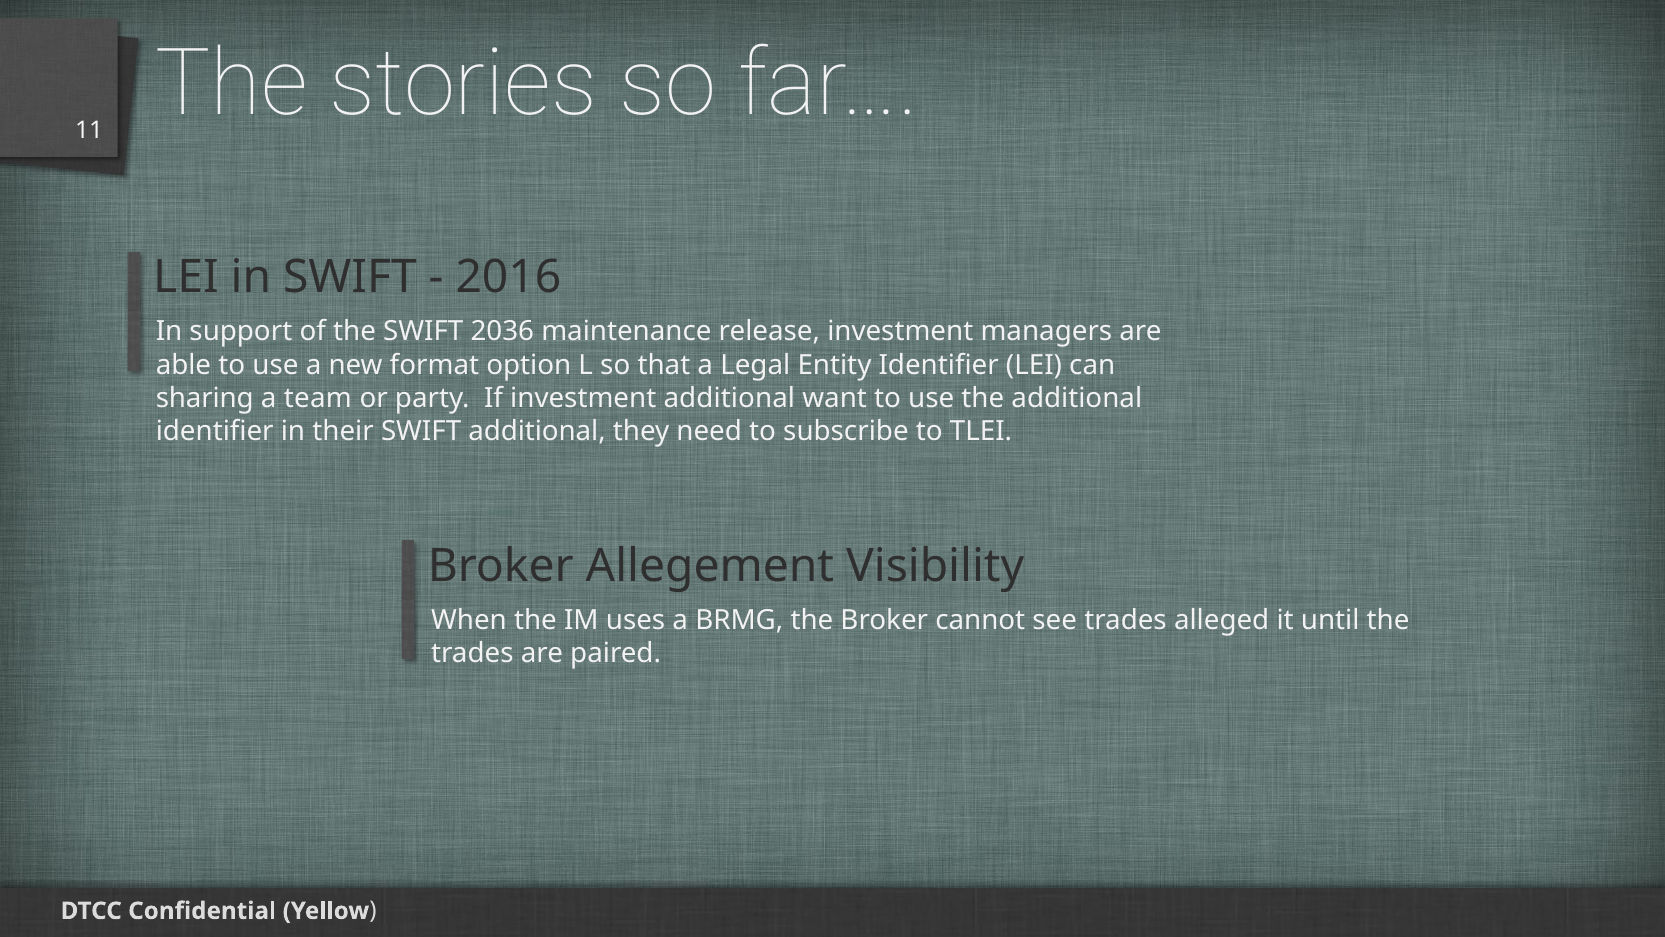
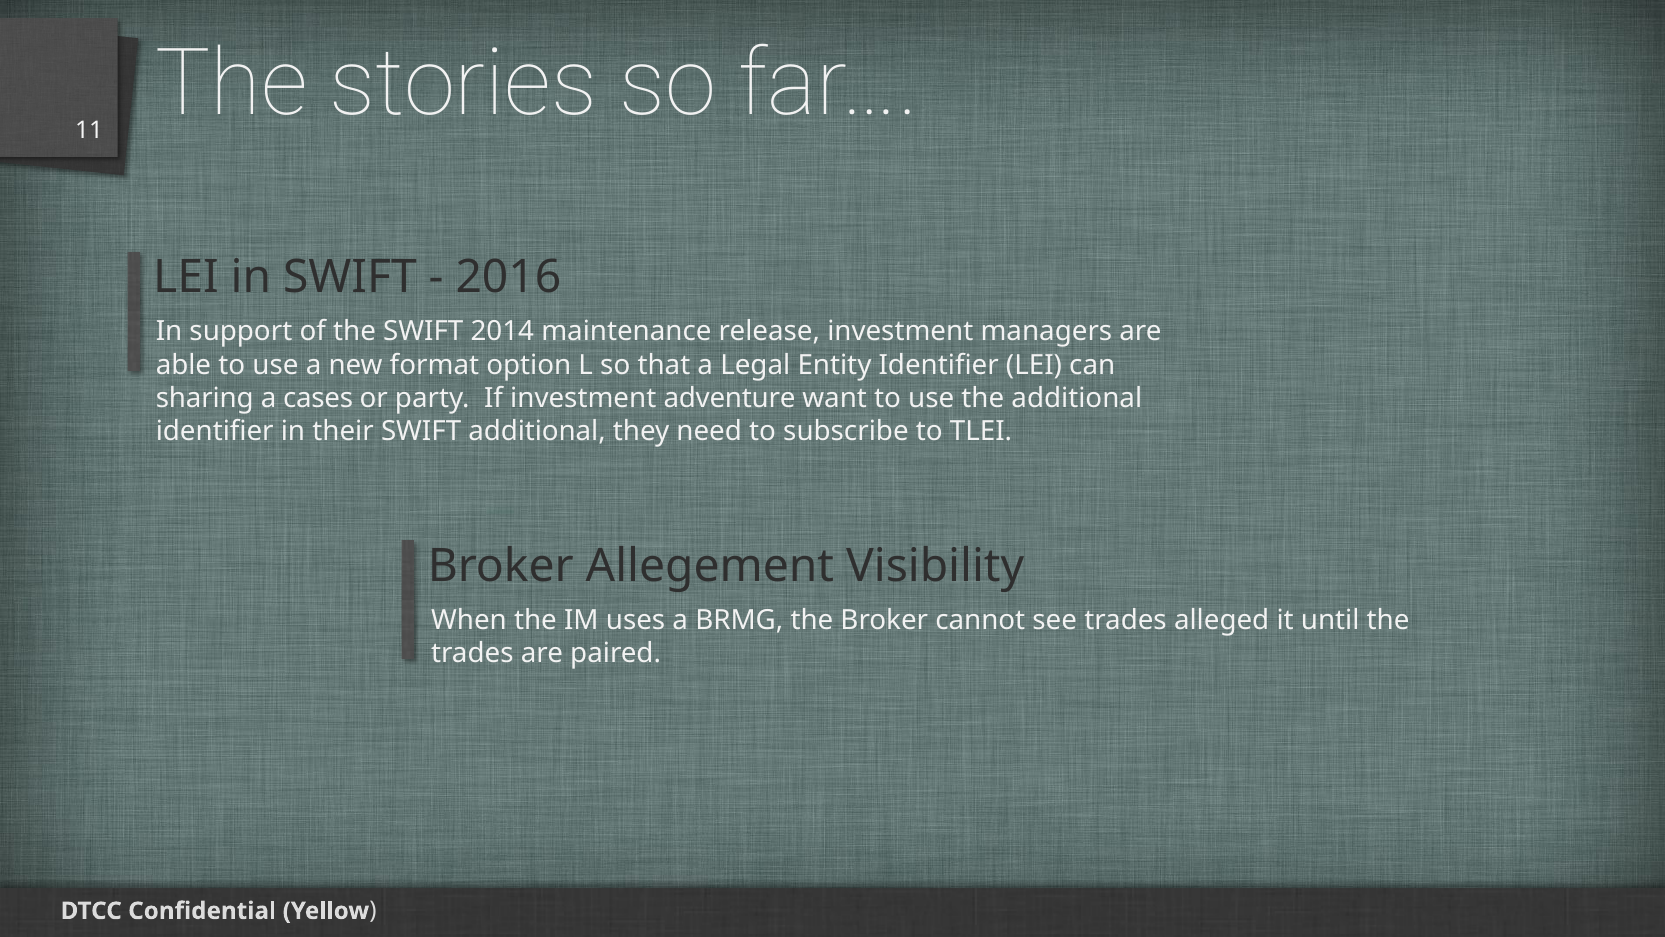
2036: 2036 -> 2014 (502, 332)
team: team -> cases (318, 398)
investment additional: additional -> adventure (729, 398)
